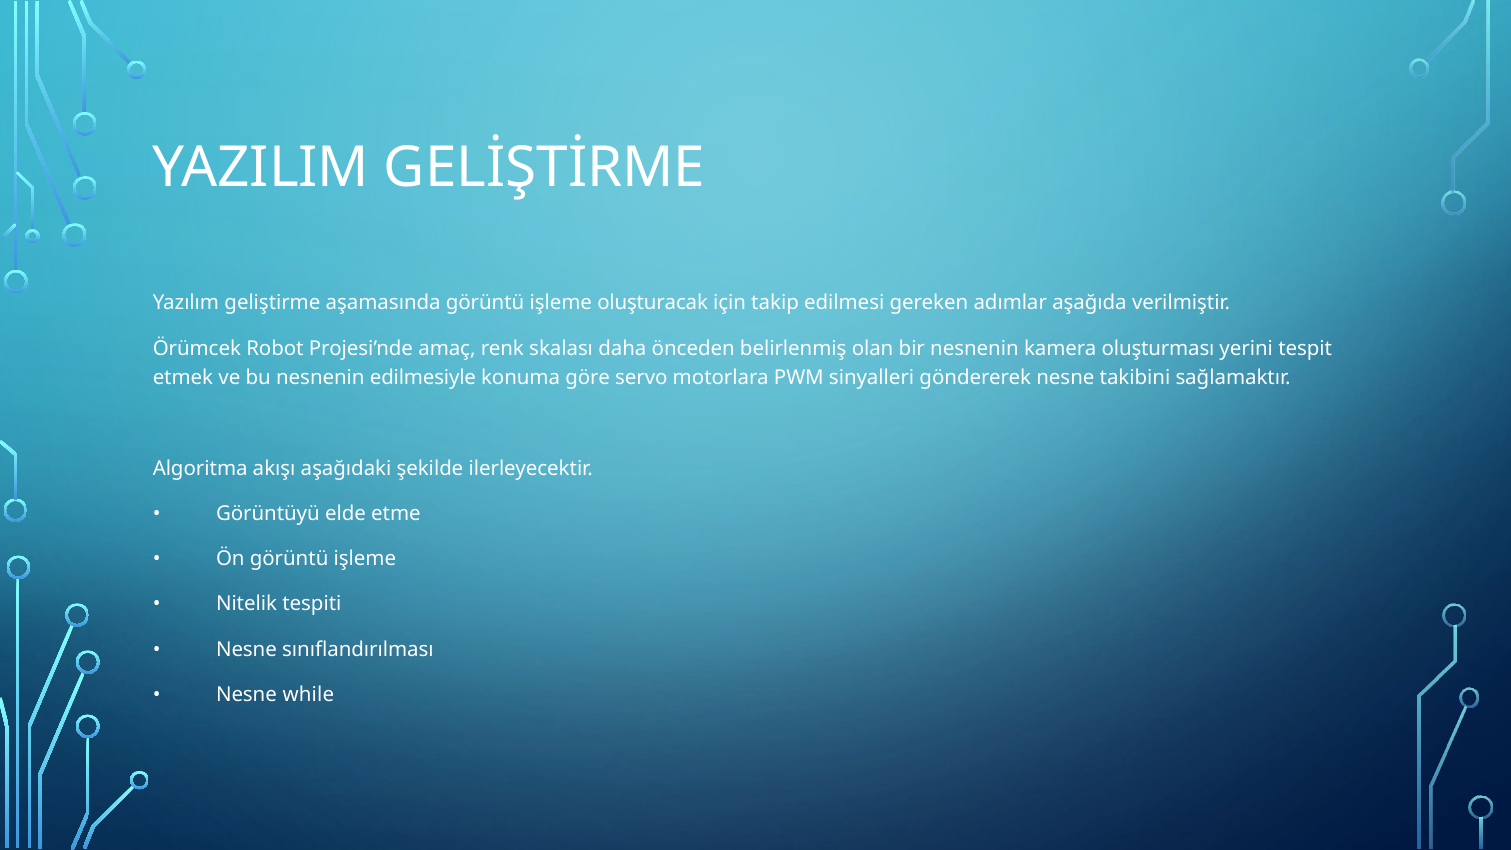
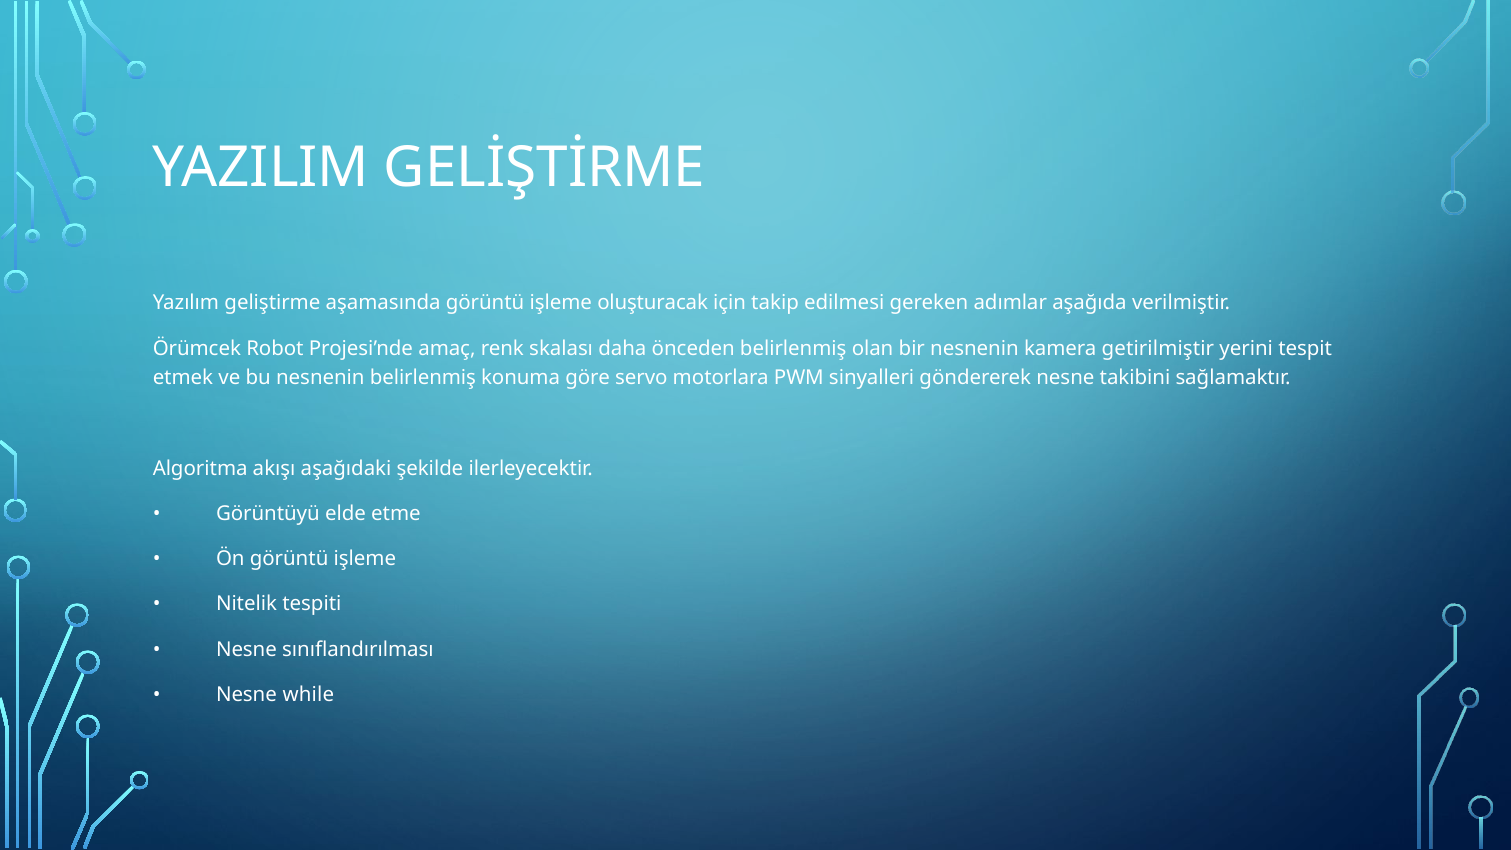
oluşturması: oluşturması -> getirilmiştir (1158, 348)
nesnenin edilmesiyle: edilmesiyle -> belirlenmiş (423, 378)
